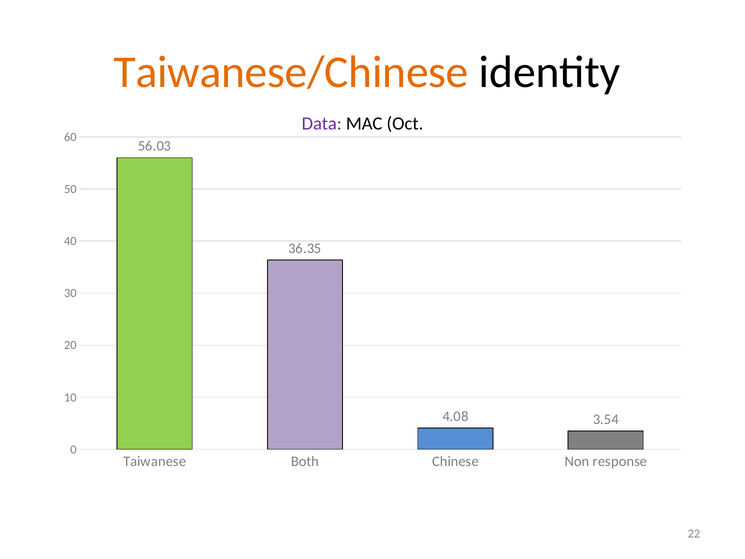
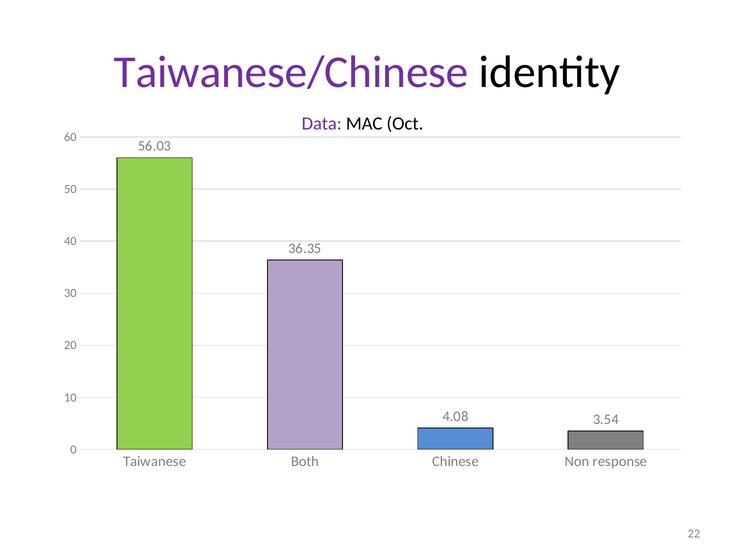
Taiwanese/Chinese colour: orange -> purple (291, 72)
